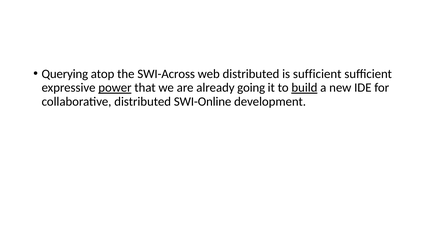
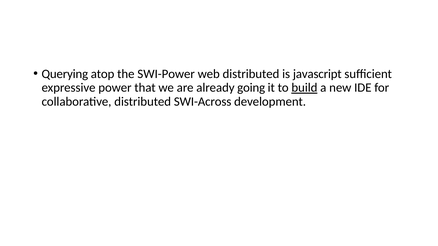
SWI-Across: SWI-Across -> SWI-Power (166, 74)
is sufficient: sufficient -> javascript (317, 74)
power underline: present -> none (115, 88)
SWI-Online: SWI-Online -> SWI-Across (203, 102)
